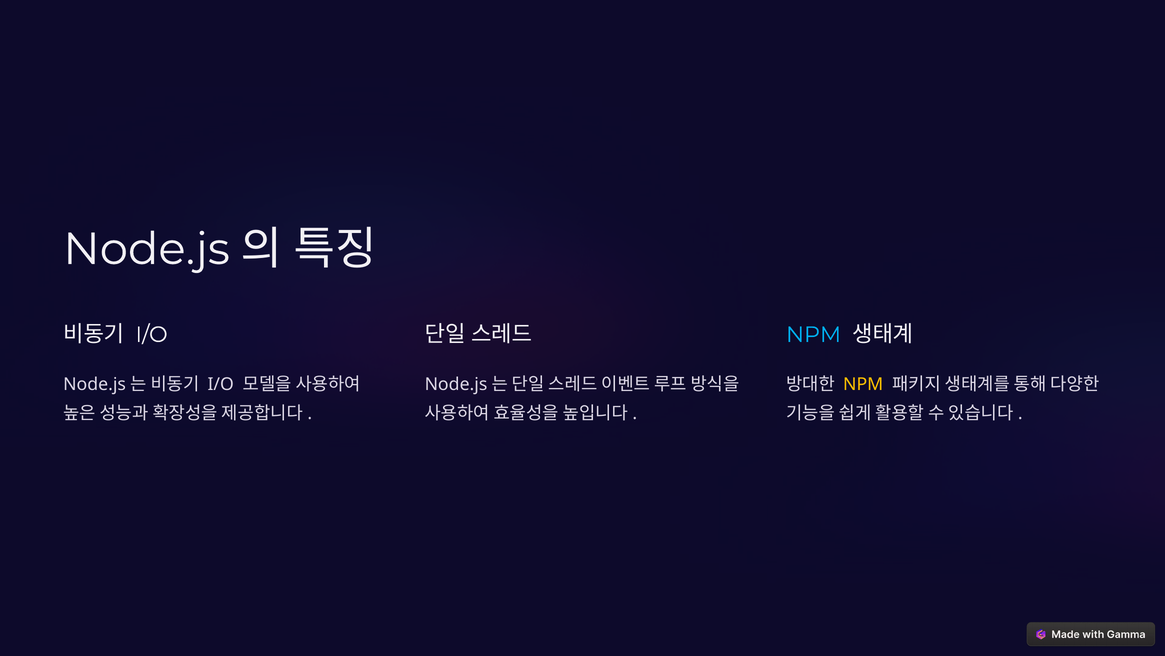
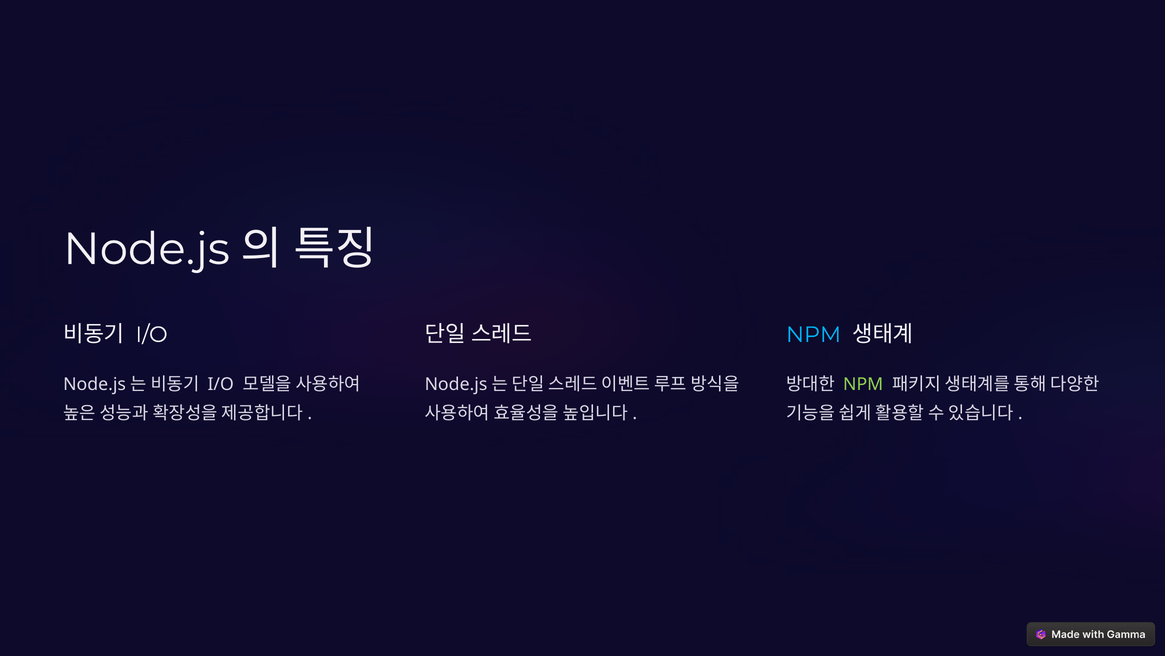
NPM colour: yellow -> light green (863, 384)
